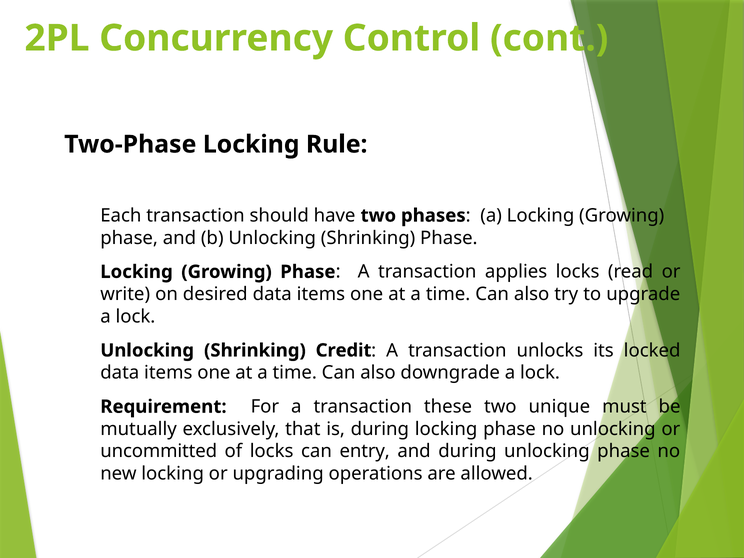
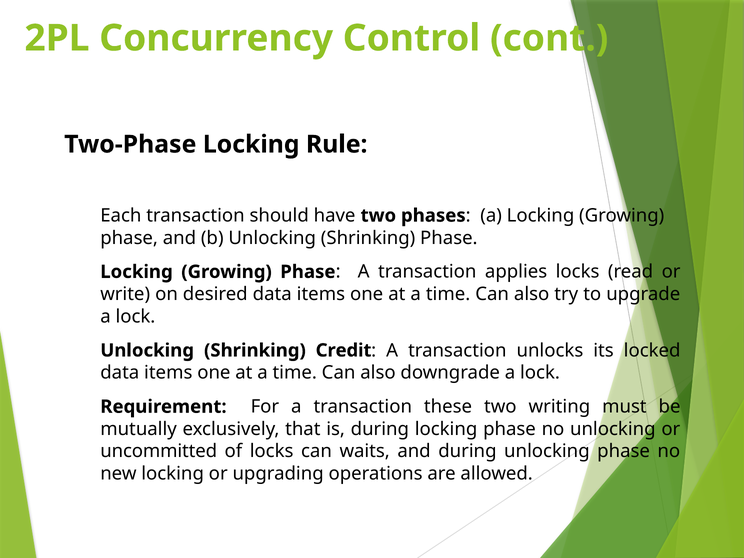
unique: unique -> writing (559, 407)
entry: entry -> waits (365, 451)
